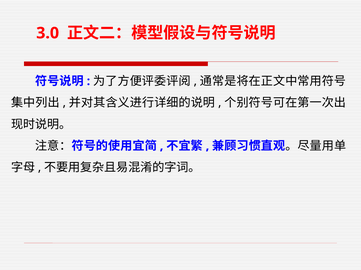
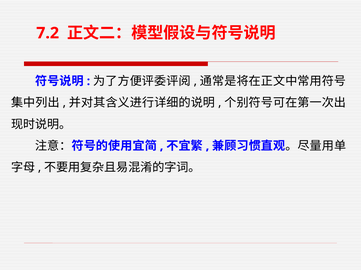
3.0: 3.0 -> 7.2 (48, 33)
